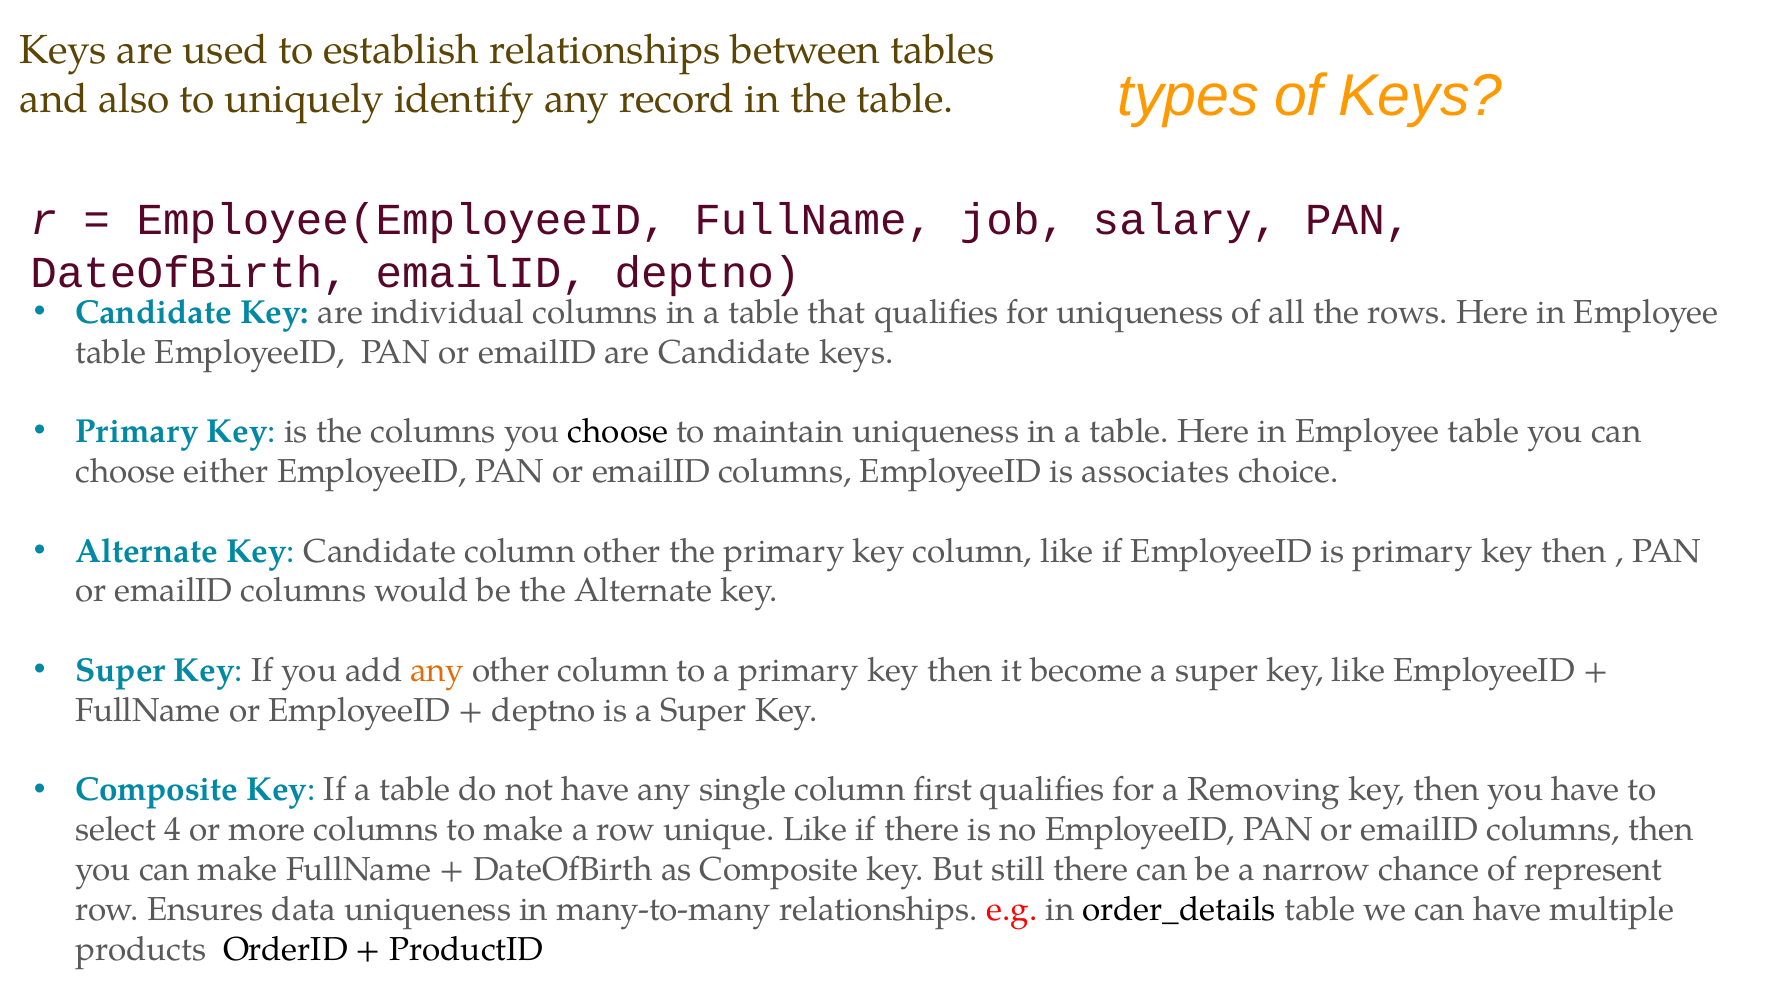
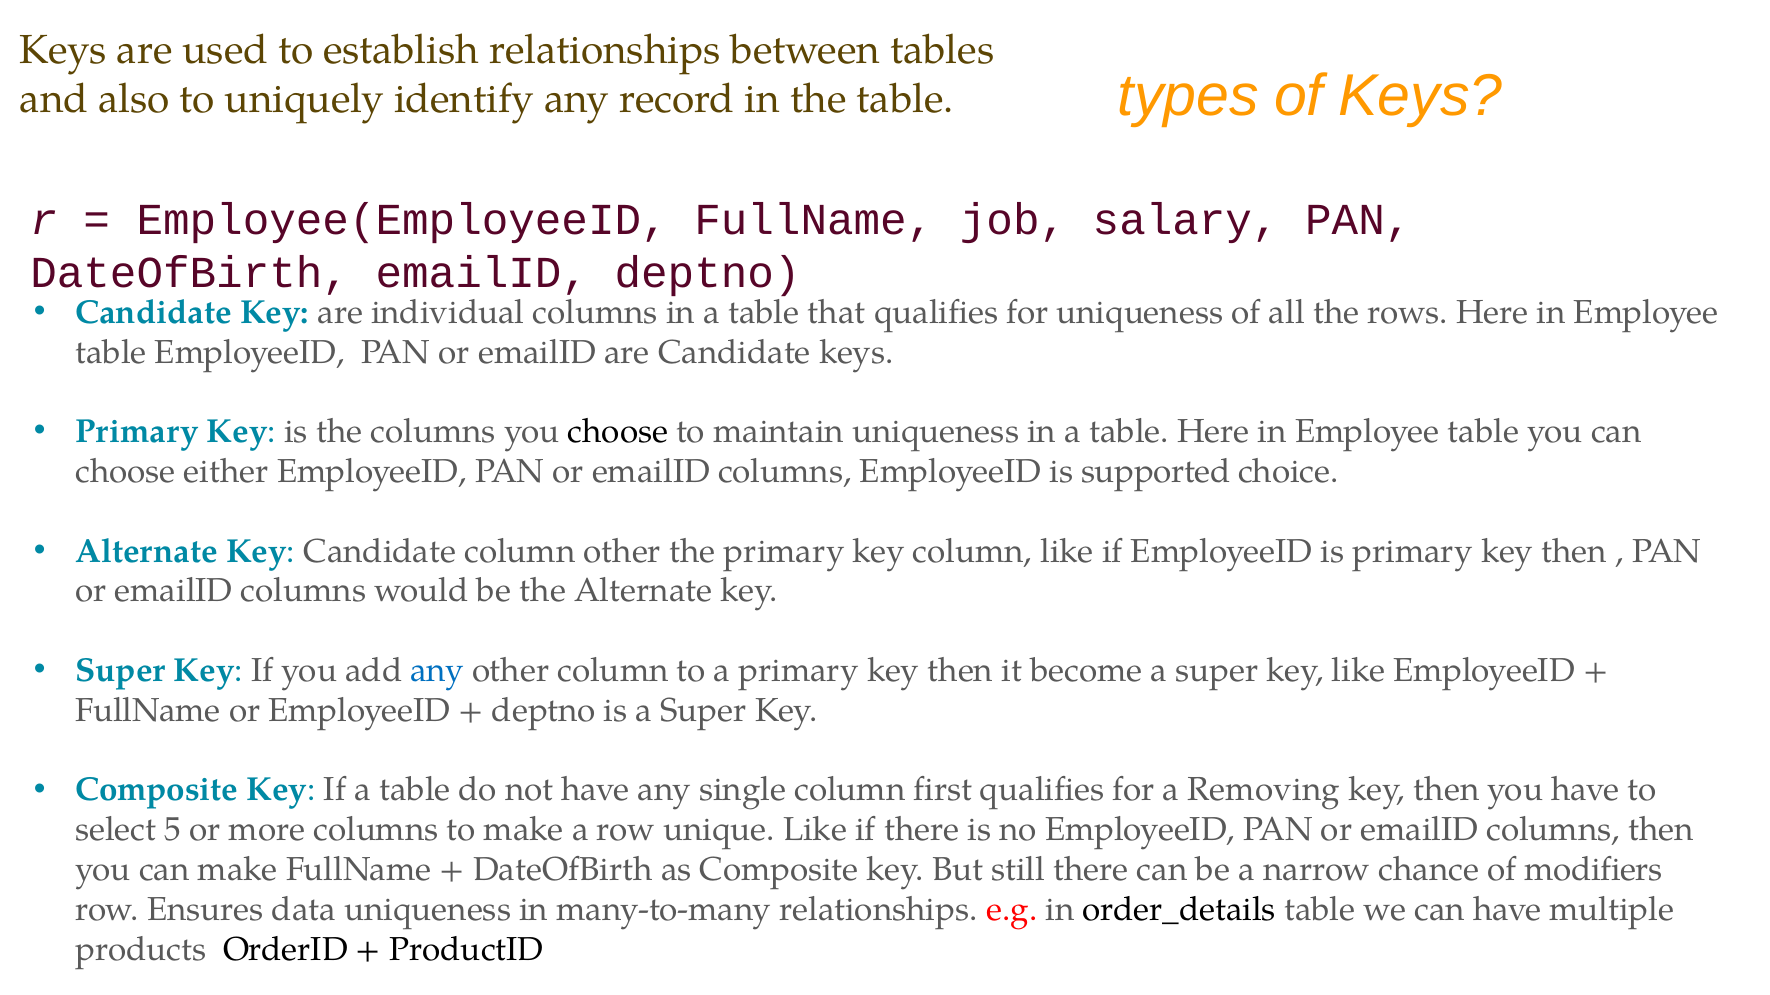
associates: associates -> supported (1156, 472)
any colour: orange -> blue (437, 671)
4: 4 -> 5 (173, 830)
represent: represent -> modifiers (1594, 870)
